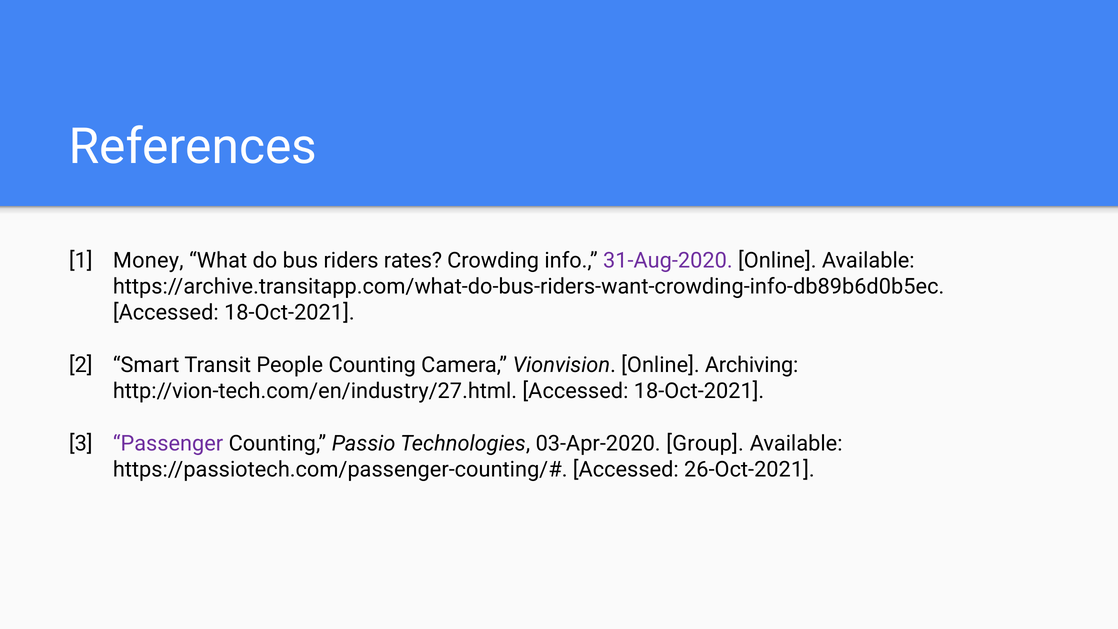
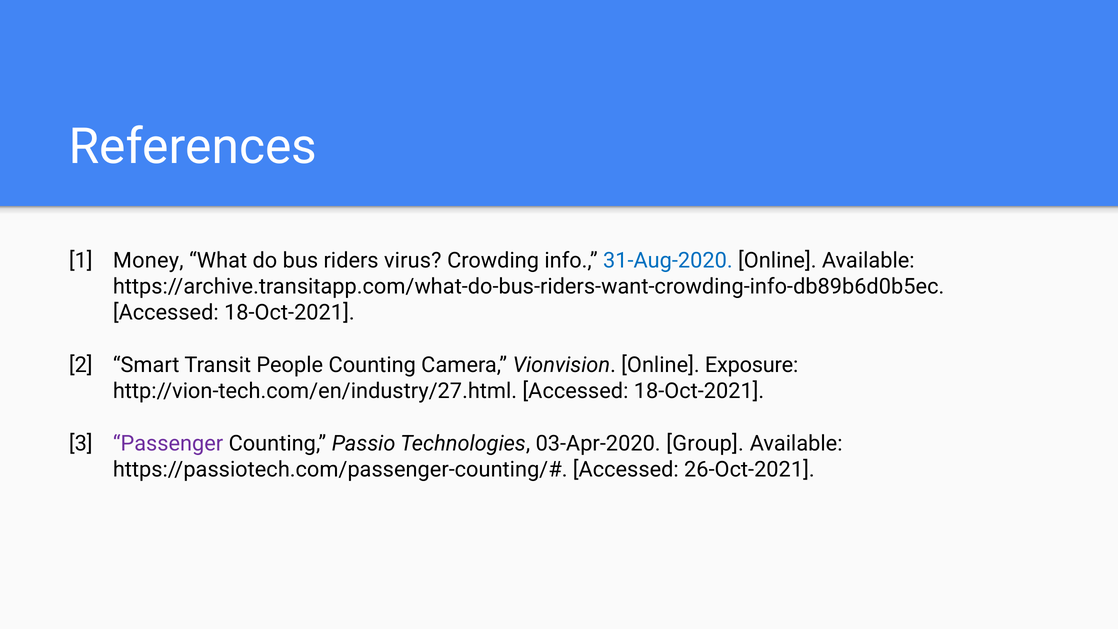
rates: rates -> virus (413, 260)
31-Aug-2020 colour: purple -> blue (668, 260)
Archiving: Archiving -> Exposure (752, 365)
